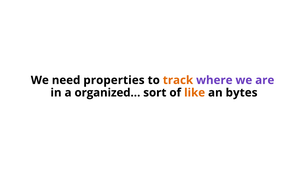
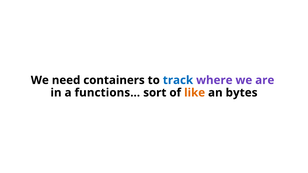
properties: properties -> containers (114, 80)
track colour: orange -> blue (178, 80)
organized…: organized… -> functions… (107, 93)
